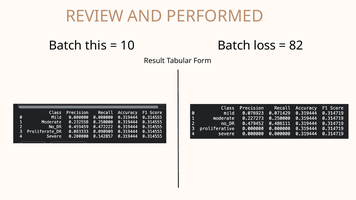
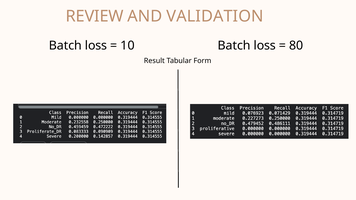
PERFORMED: PERFORMED -> VALIDATION (215, 16)
this: this -> loss (96, 46)
82: 82 -> 80 (296, 46)
